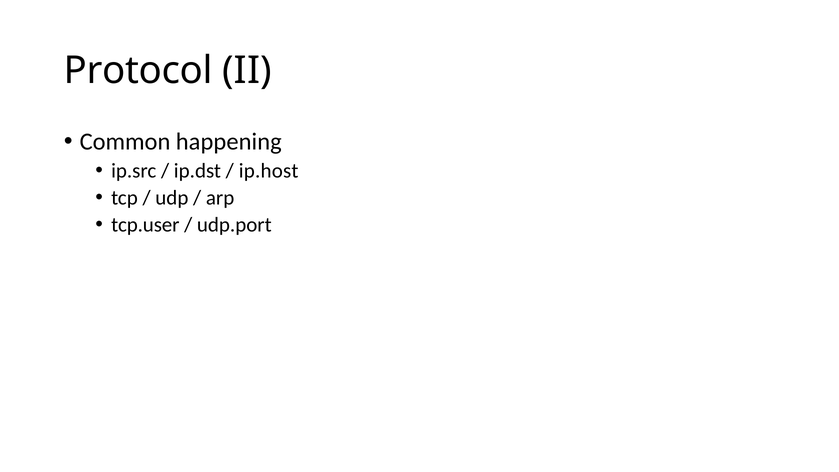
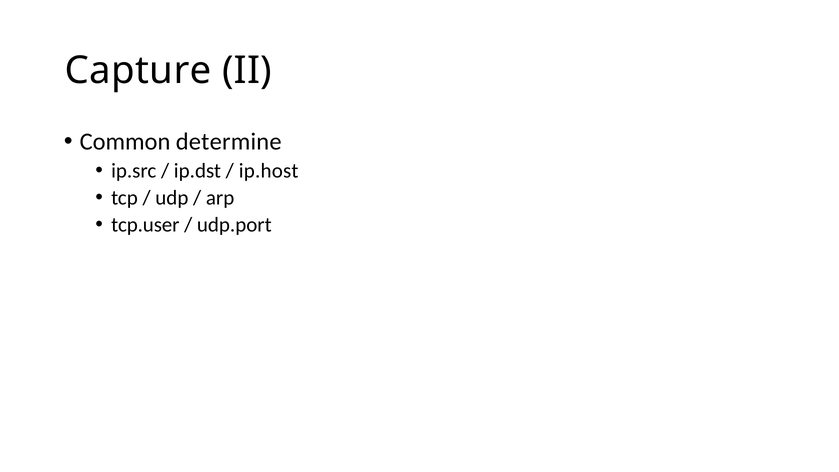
Protocol: Protocol -> Capture (138, 70)
happening: happening -> determine (229, 142)
